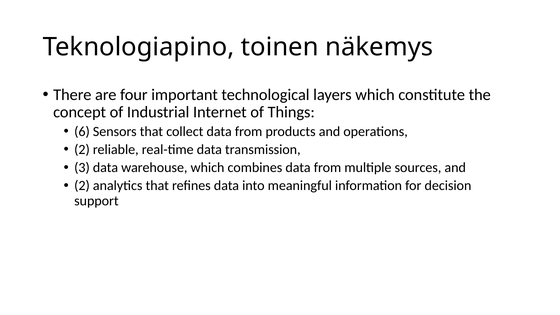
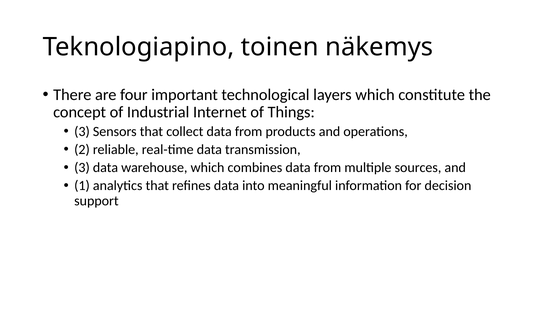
6: 6 -> 3 (82, 132)
2: 2 -> 1 (82, 186)
